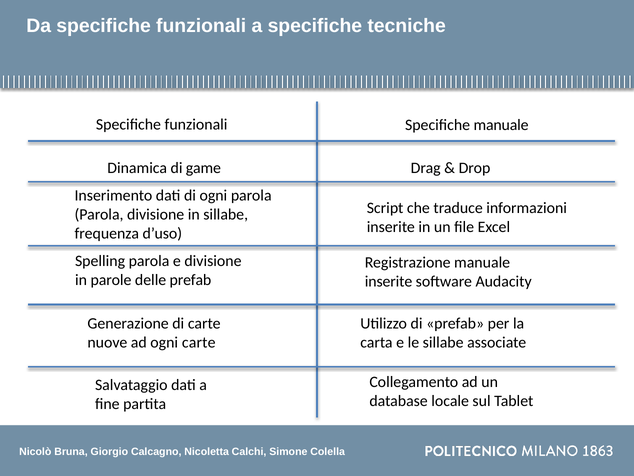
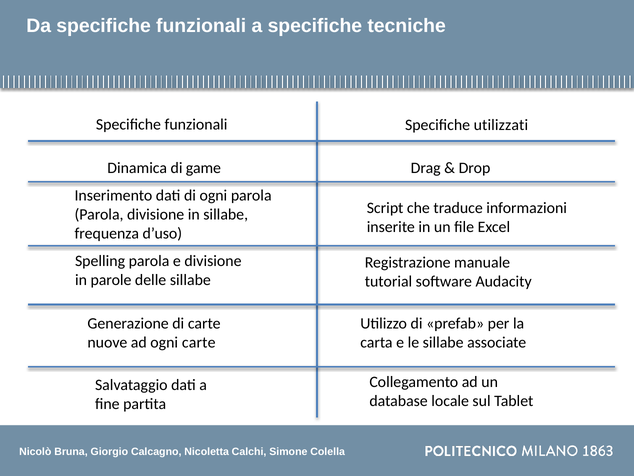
Specifiche manuale: manuale -> utilizzati (501, 125)
delle prefab: prefab -> sillabe (190, 280)
inserite: inserite -> tutorial (388, 281)
